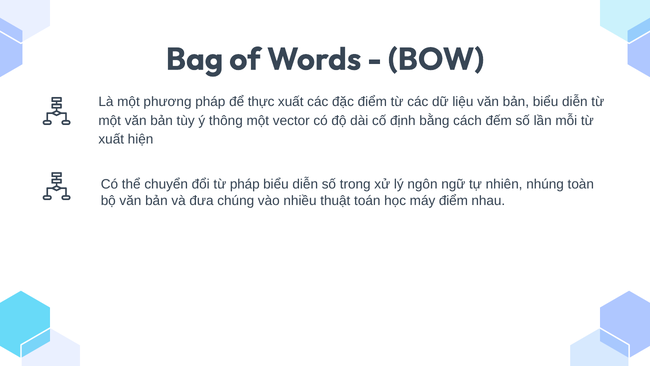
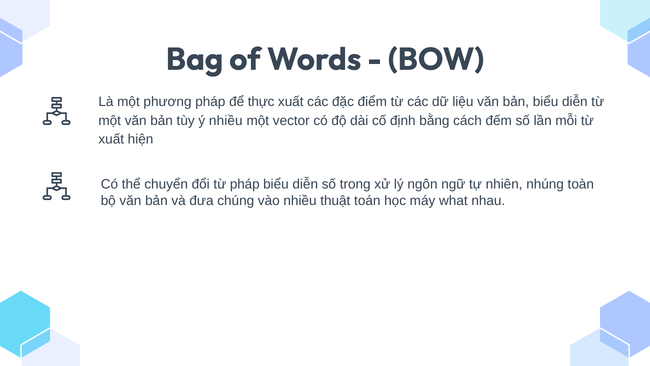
ý thông: thông -> nhiều (226, 121)
máy điểm: điểm -> what (453, 200)
